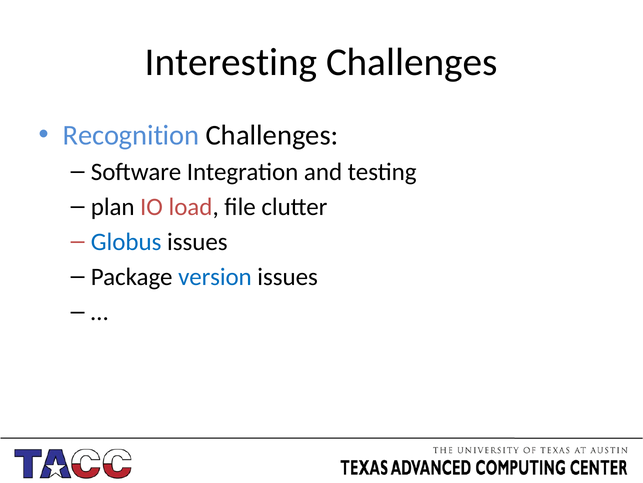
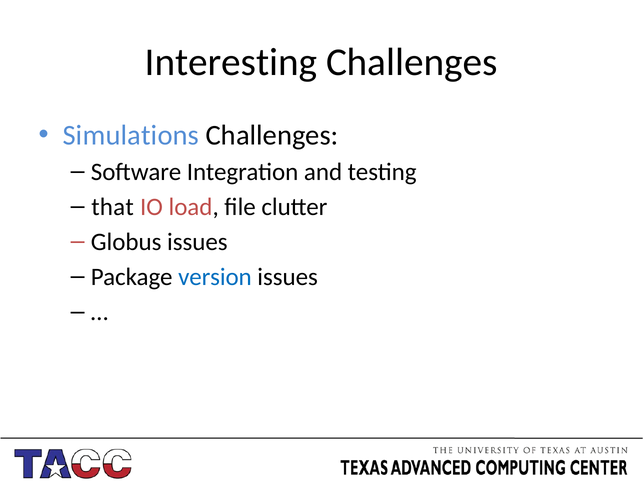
Recognition: Recognition -> Simulations (131, 135)
plan: plan -> that (113, 207)
Globus colour: blue -> black (126, 242)
